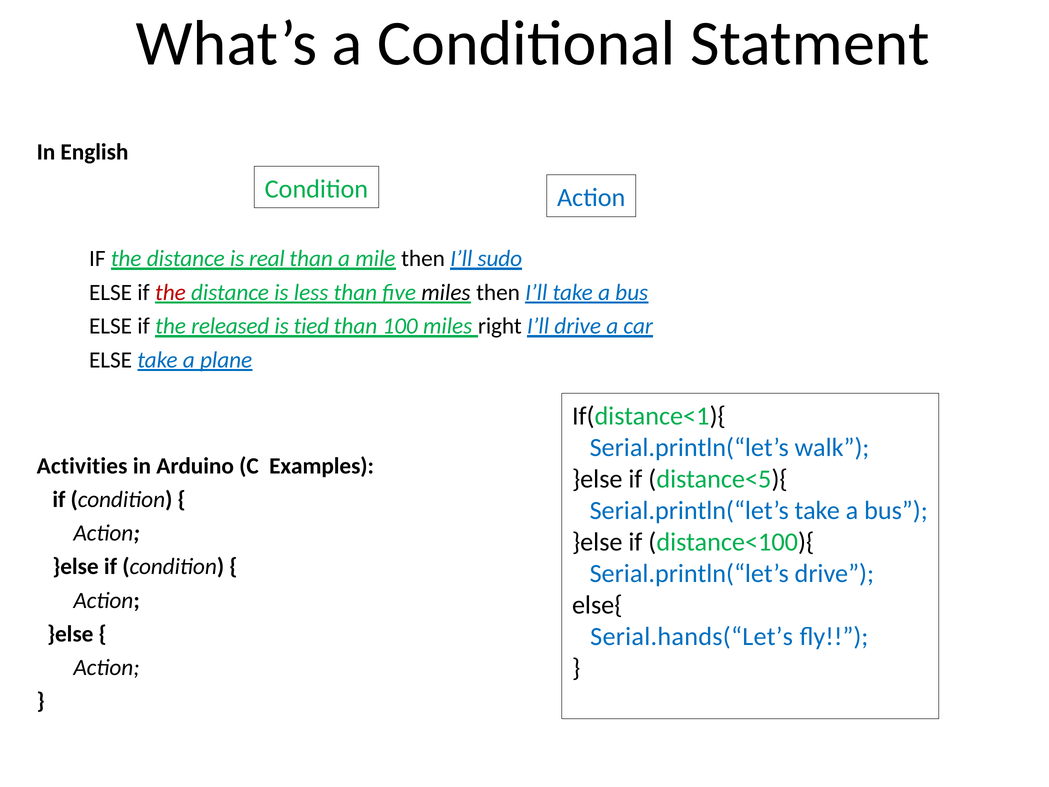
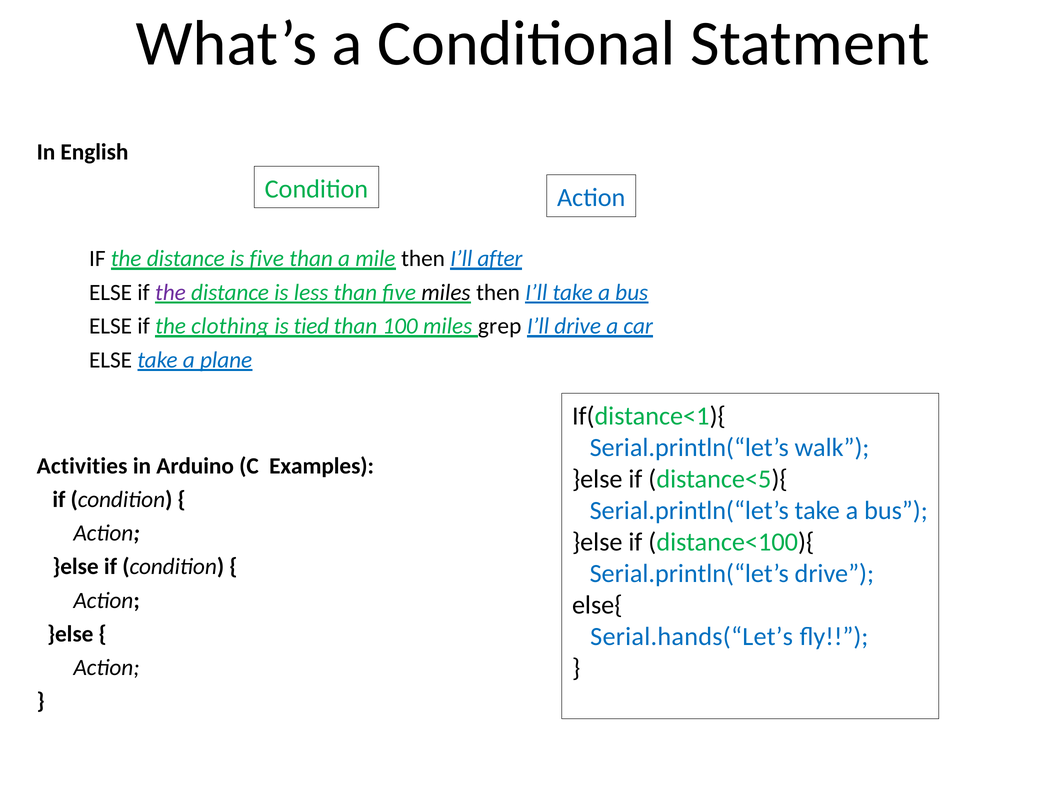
is real: real -> five (267, 258)
sudo: sudo -> after (500, 258)
the colour: red -> purple (170, 292)
released: released -> clothing (230, 326)
right: right -> grep (500, 326)
